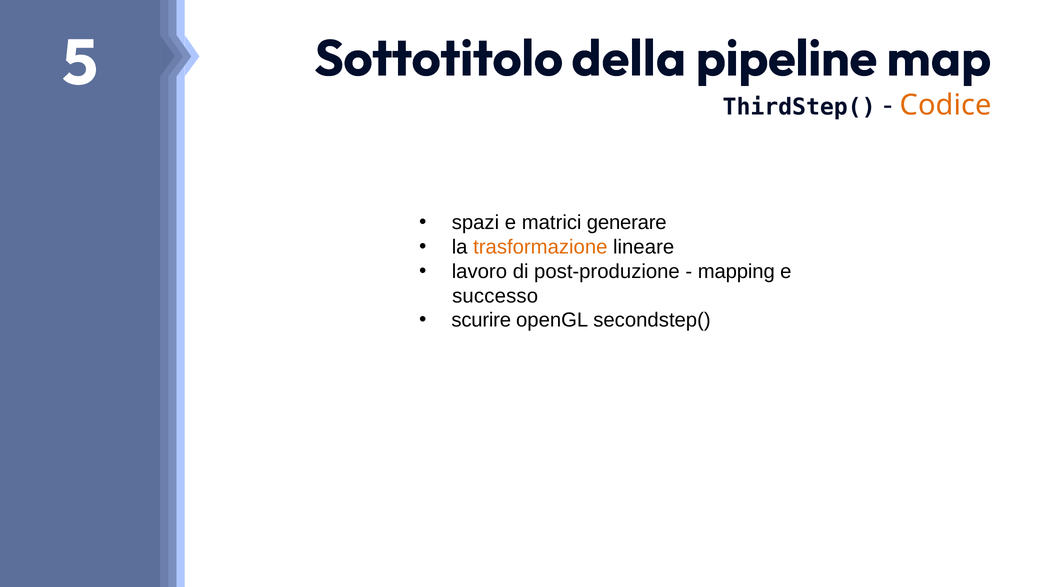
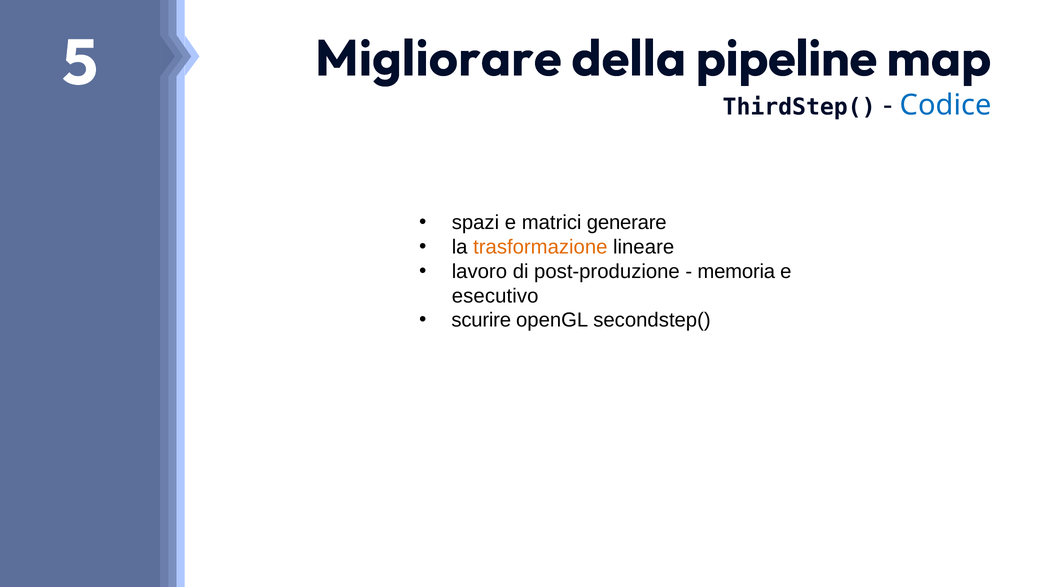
Sottotitolo: Sottotitolo -> Migliorare (438, 59)
Codice colour: orange -> blue (946, 105)
mapping: mapping -> memoria (736, 271)
successo: successo -> esecutivo (495, 296)
